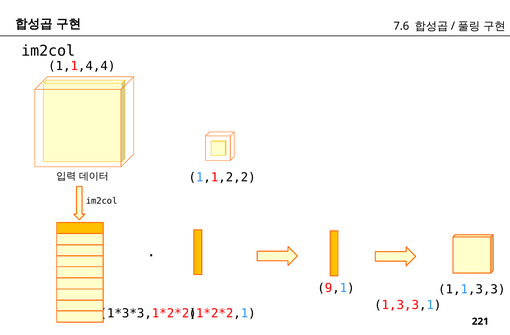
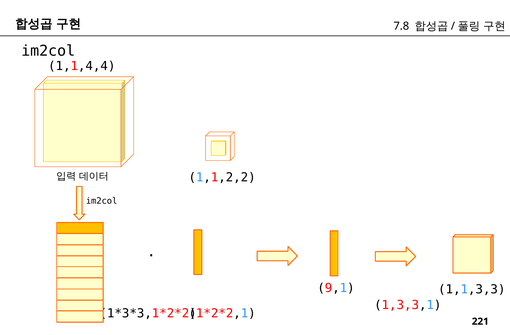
7.6: 7.6 -> 7.8 (401, 26)
